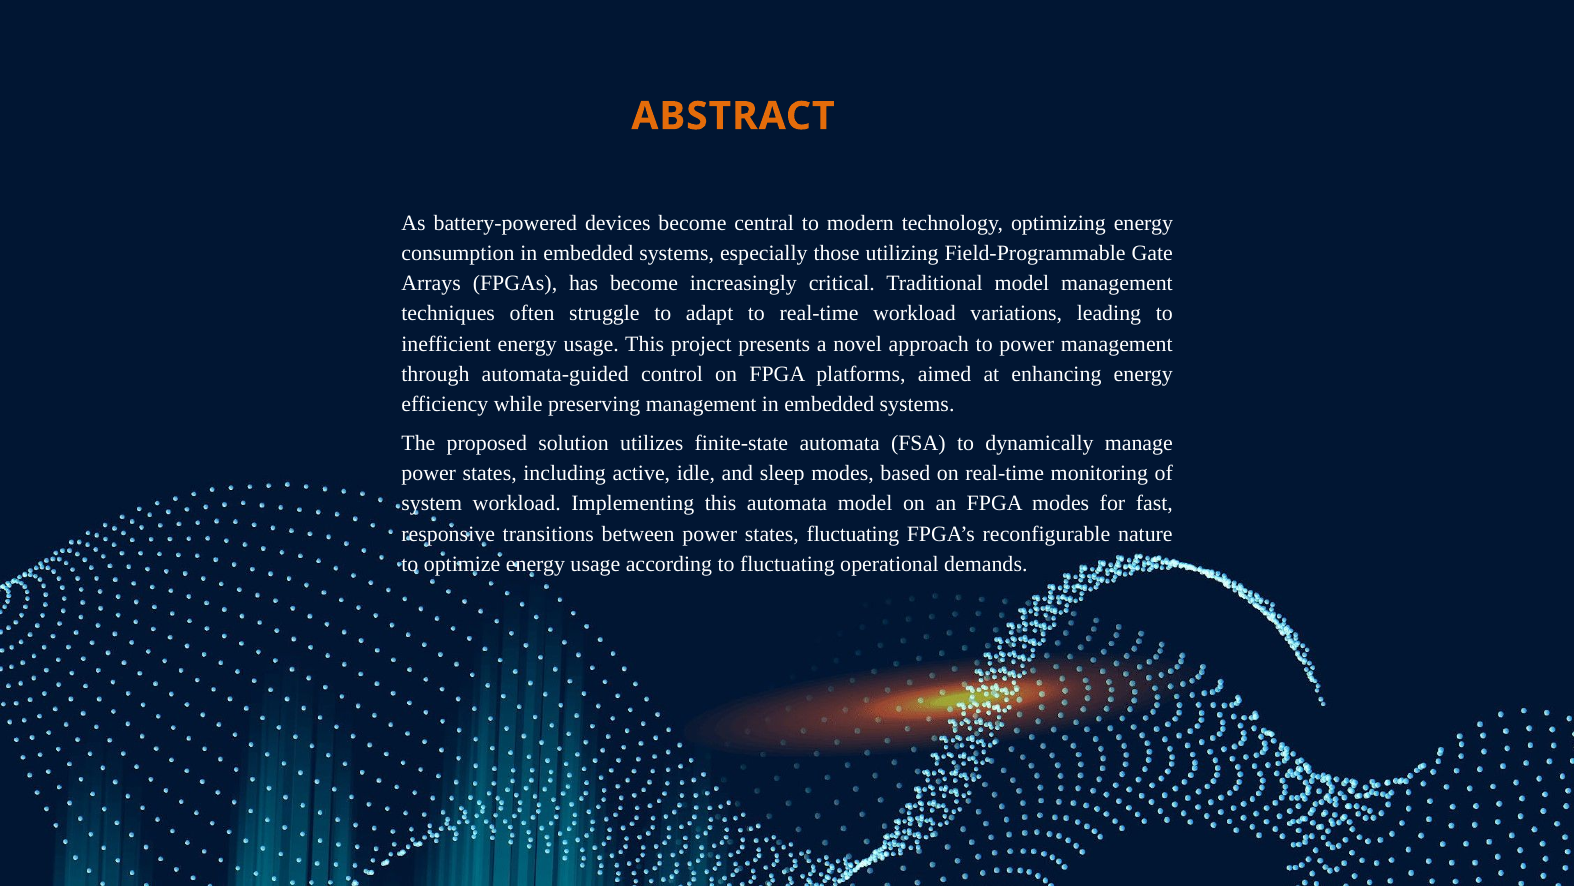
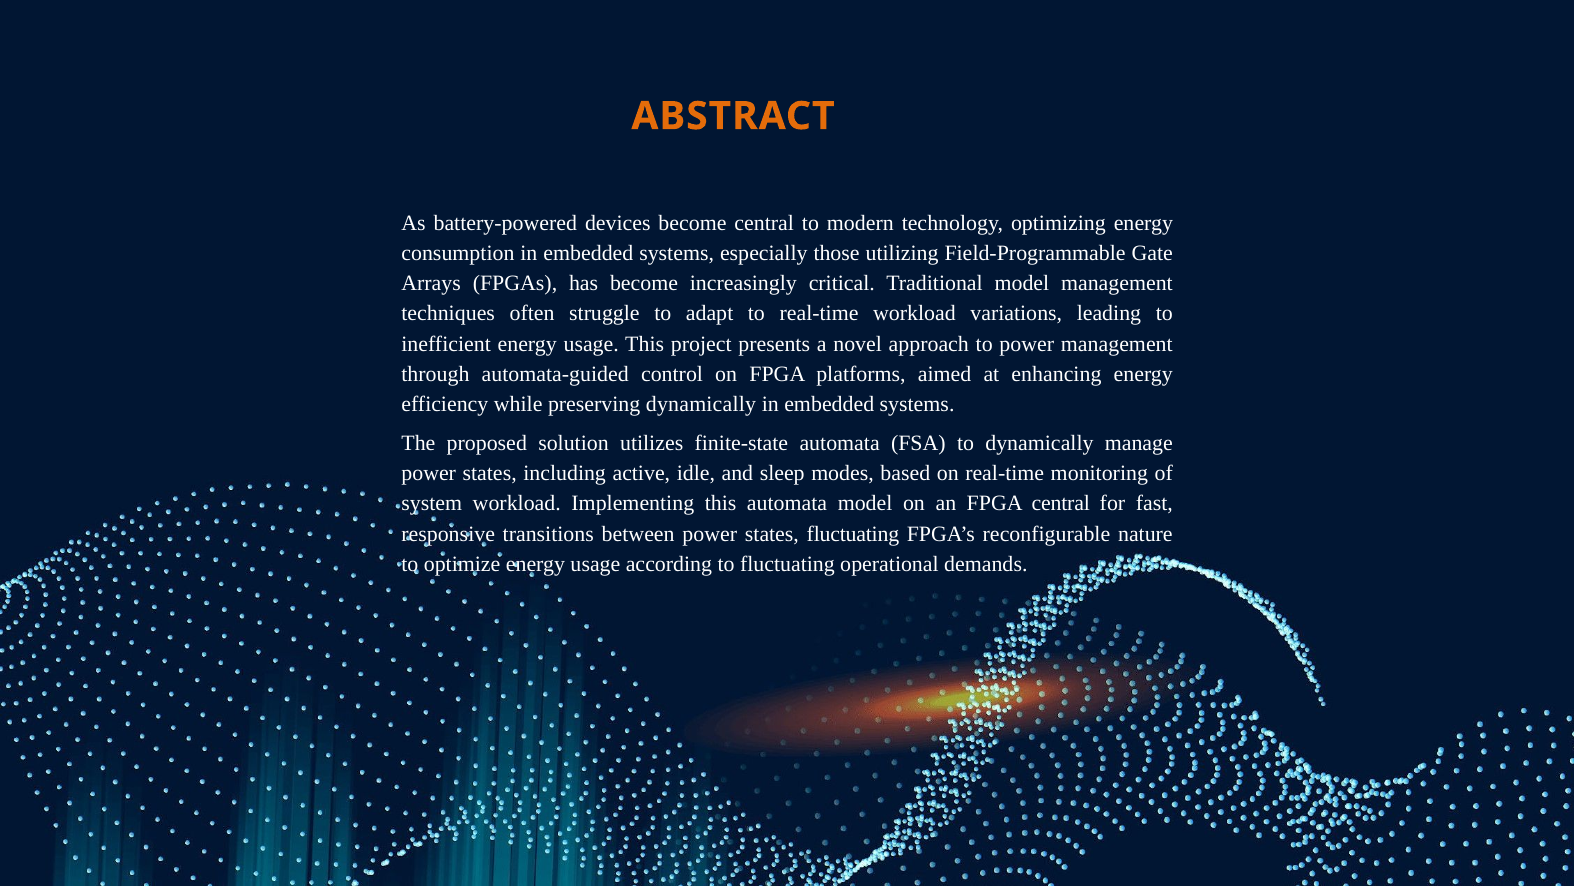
preserving management: management -> dynamically (701, 404)
FPGA modes: modes -> central (1061, 503)
